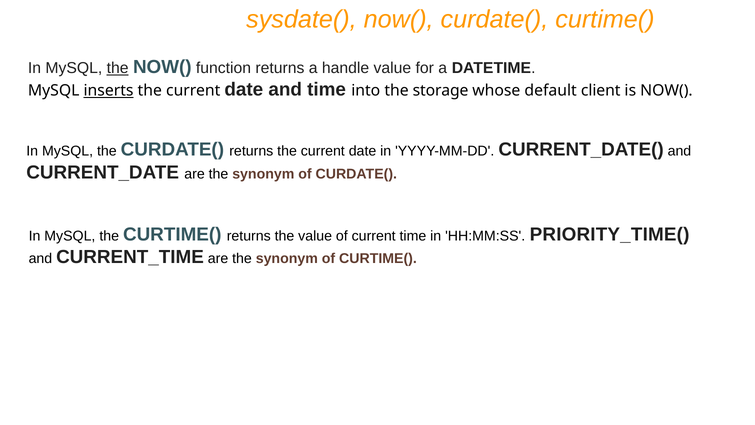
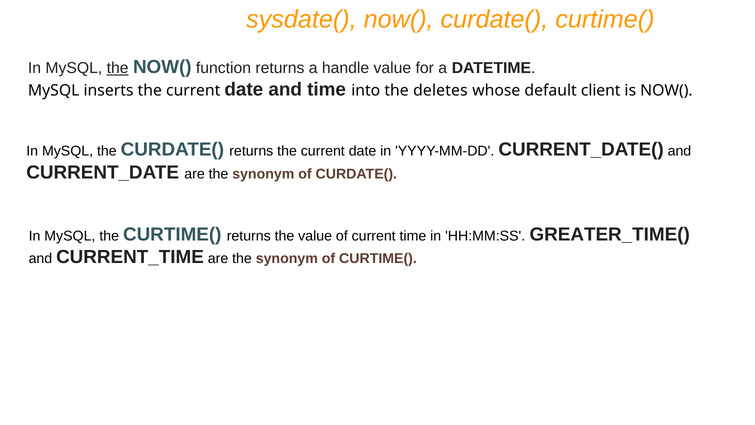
inserts underline: present -> none (109, 91)
storage: storage -> deletes (440, 91)
PRIORITY_TIME(: PRIORITY_TIME( -> GREATER_TIME( (610, 234)
